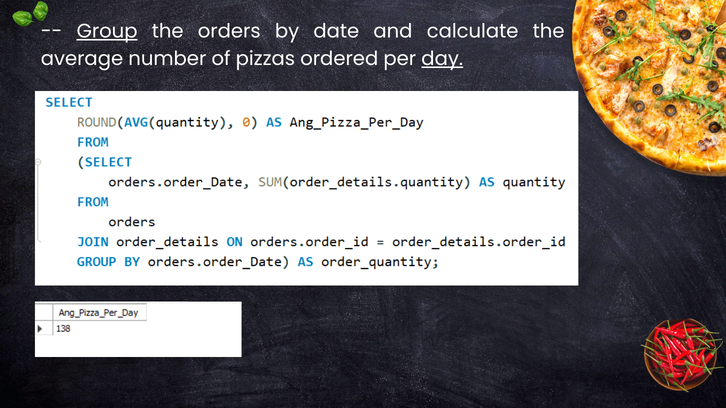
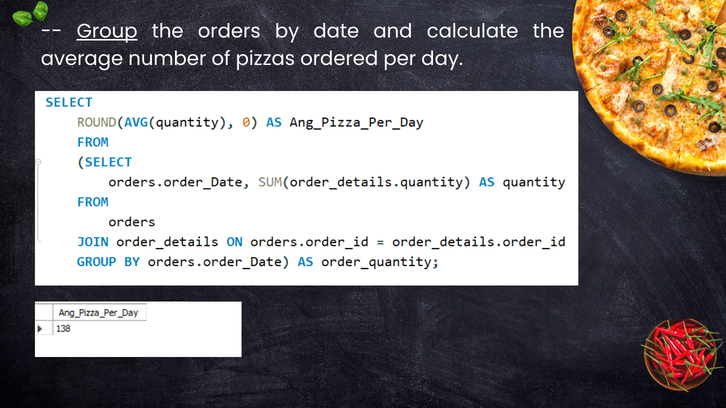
day underline: present -> none (442, 59)
